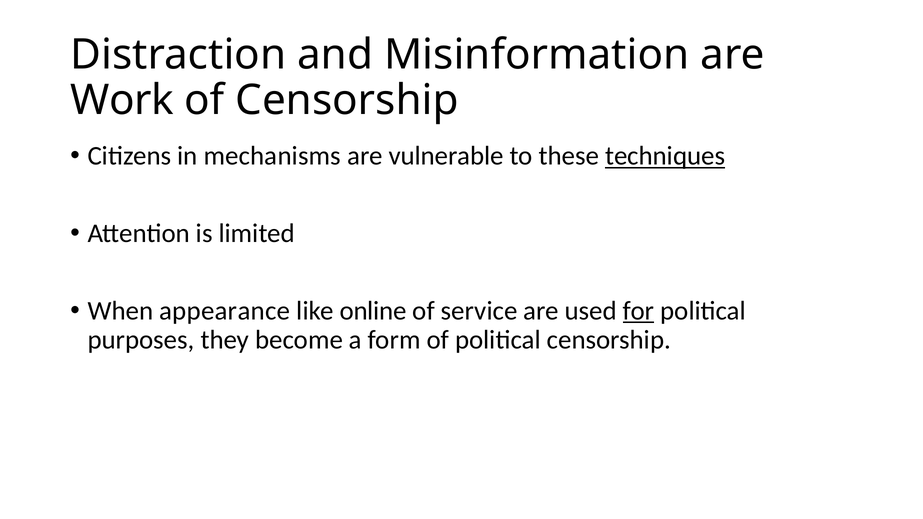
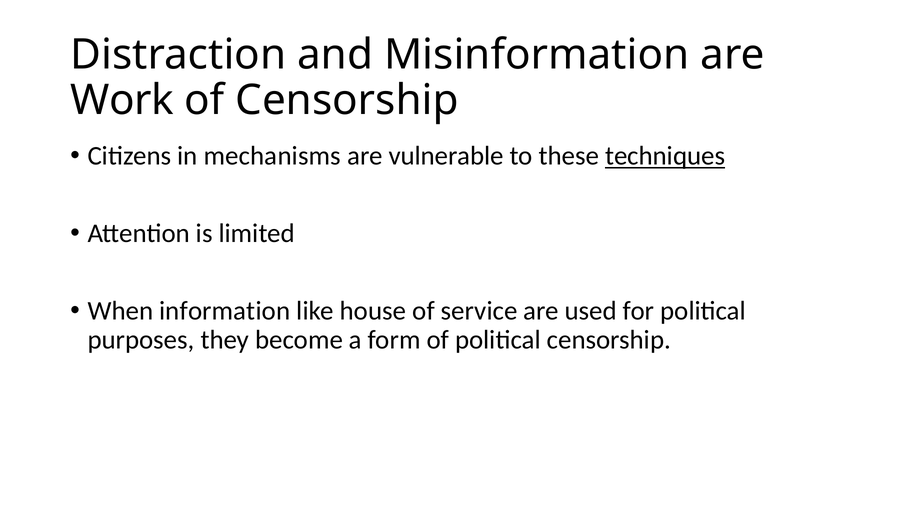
appearance: appearance -> information (225, 311)
online: online -> house (373, 311)
for underline: present -> none (639, 311)
